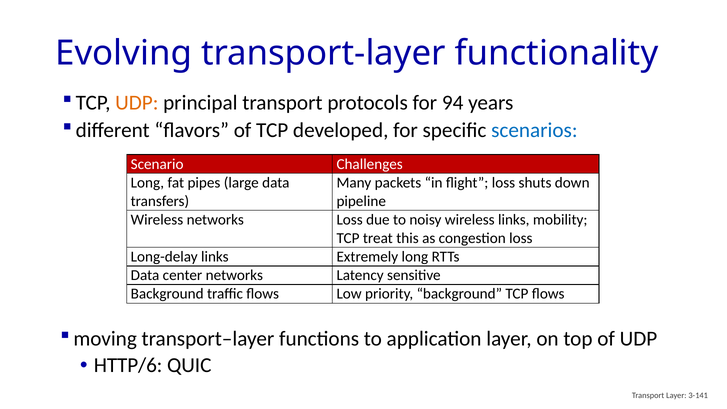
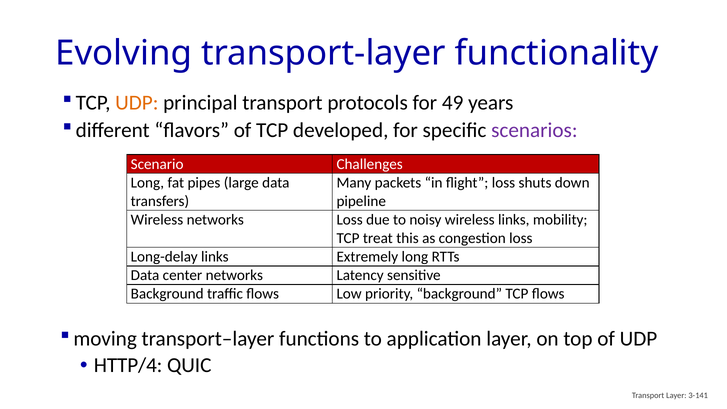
94: 94 -> 49 (453, 103)
scenarios colour: blue -> purple (534, 130)
HTTP/6: HTTP/6 -> HTTP/4 (128, 365)
